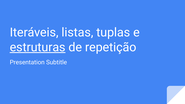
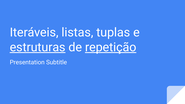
repetição underline: none -> present (111, 47)
